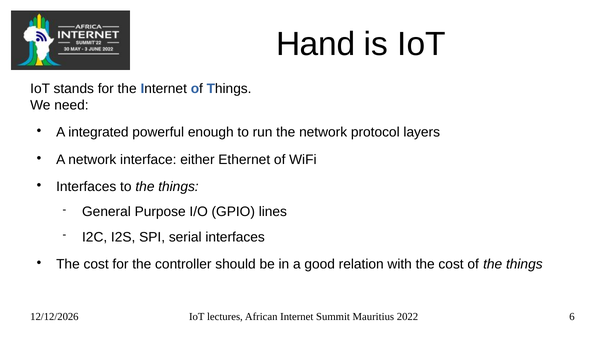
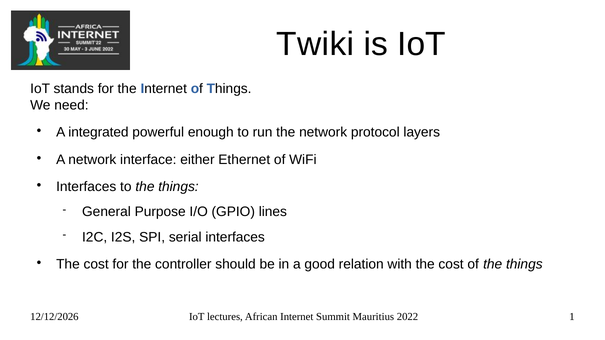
Hand: Hand -> Twiki (315, 44)
6: 6 -> 1 (572, 317)
